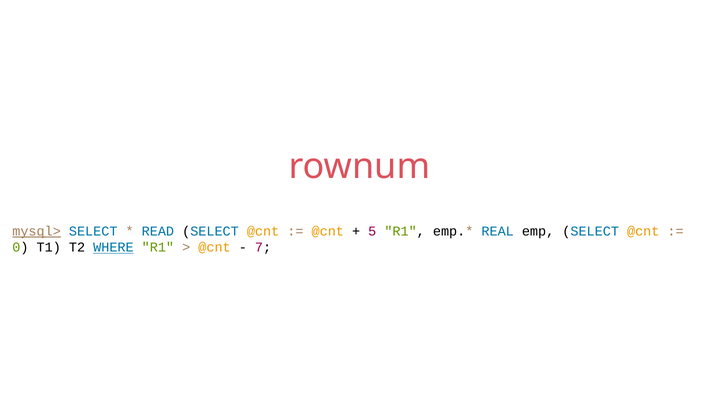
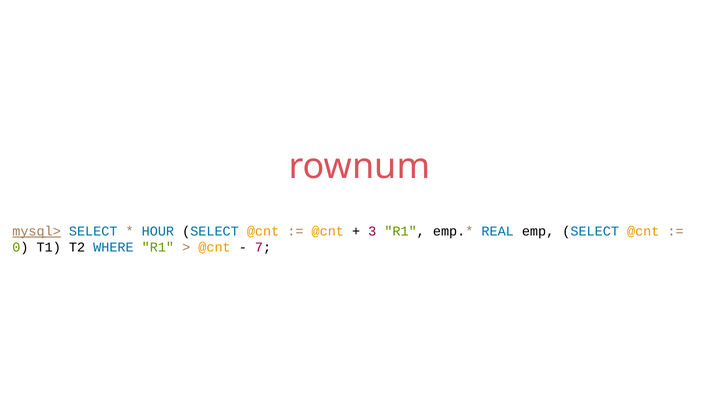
READ: READ -> HOUR (158, 231)
5: 5 -> 3 (372, 231)
WHERE underline: present -> none (113, 247)
